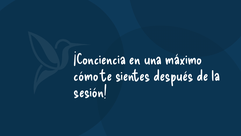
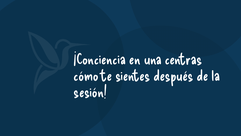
máximo: máximo -> centras (184, 59)
